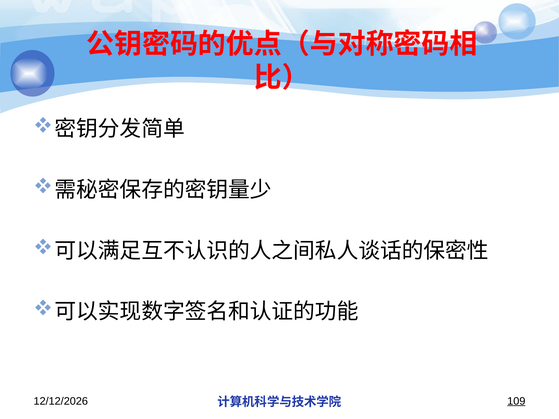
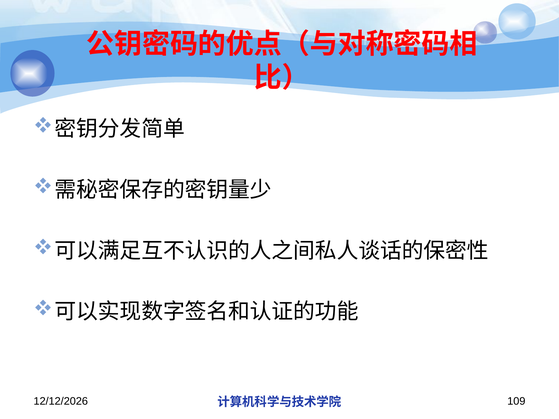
109 underline: present -> none (516, 401)
